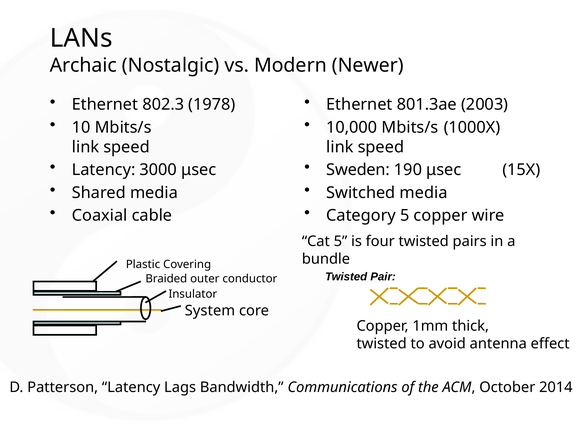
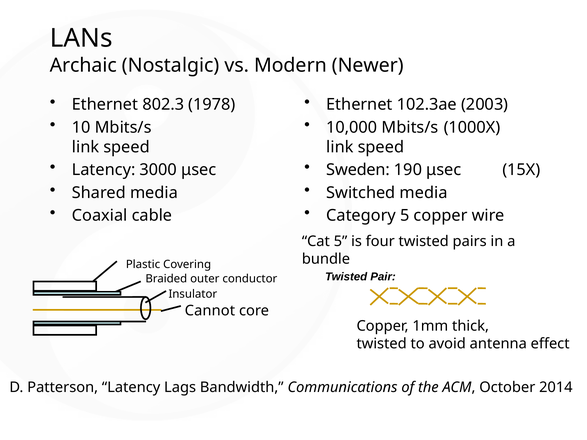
801.3ae: 801.3ae -> 102.3ae (427, 105)
System: System -> Cannot (210, 311)
